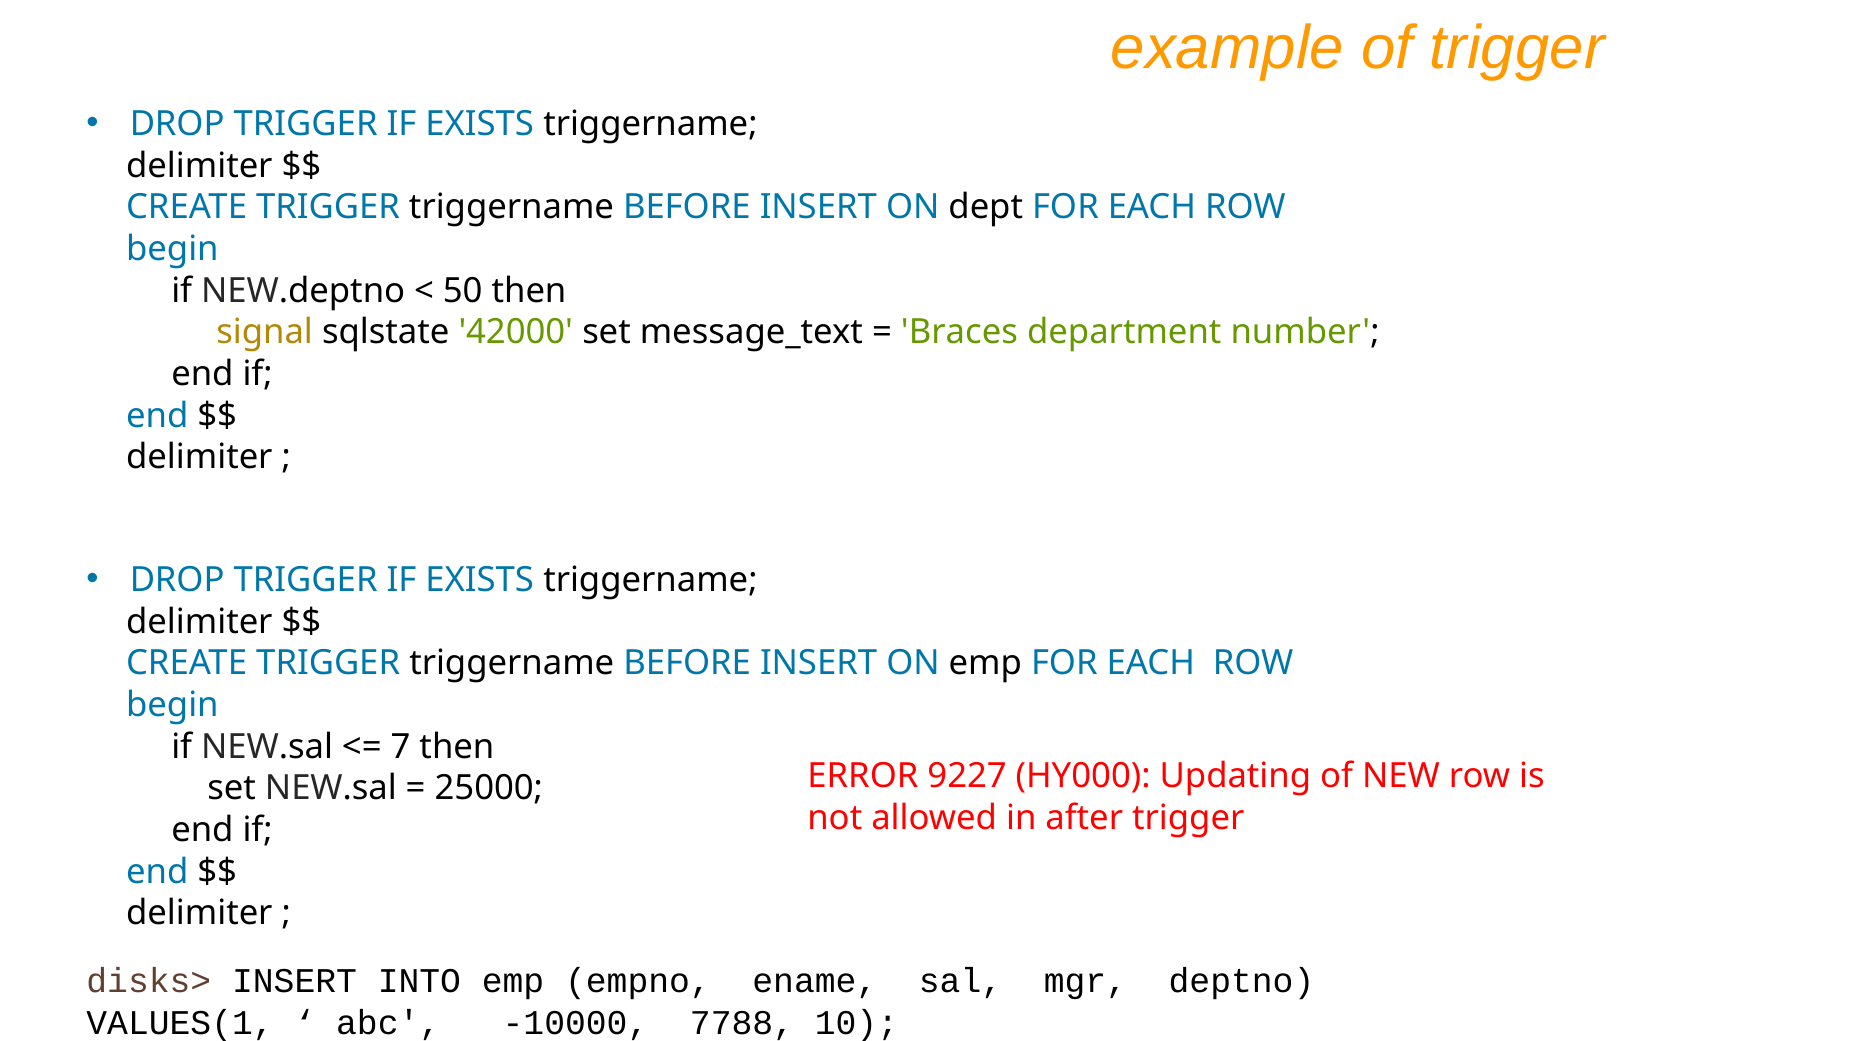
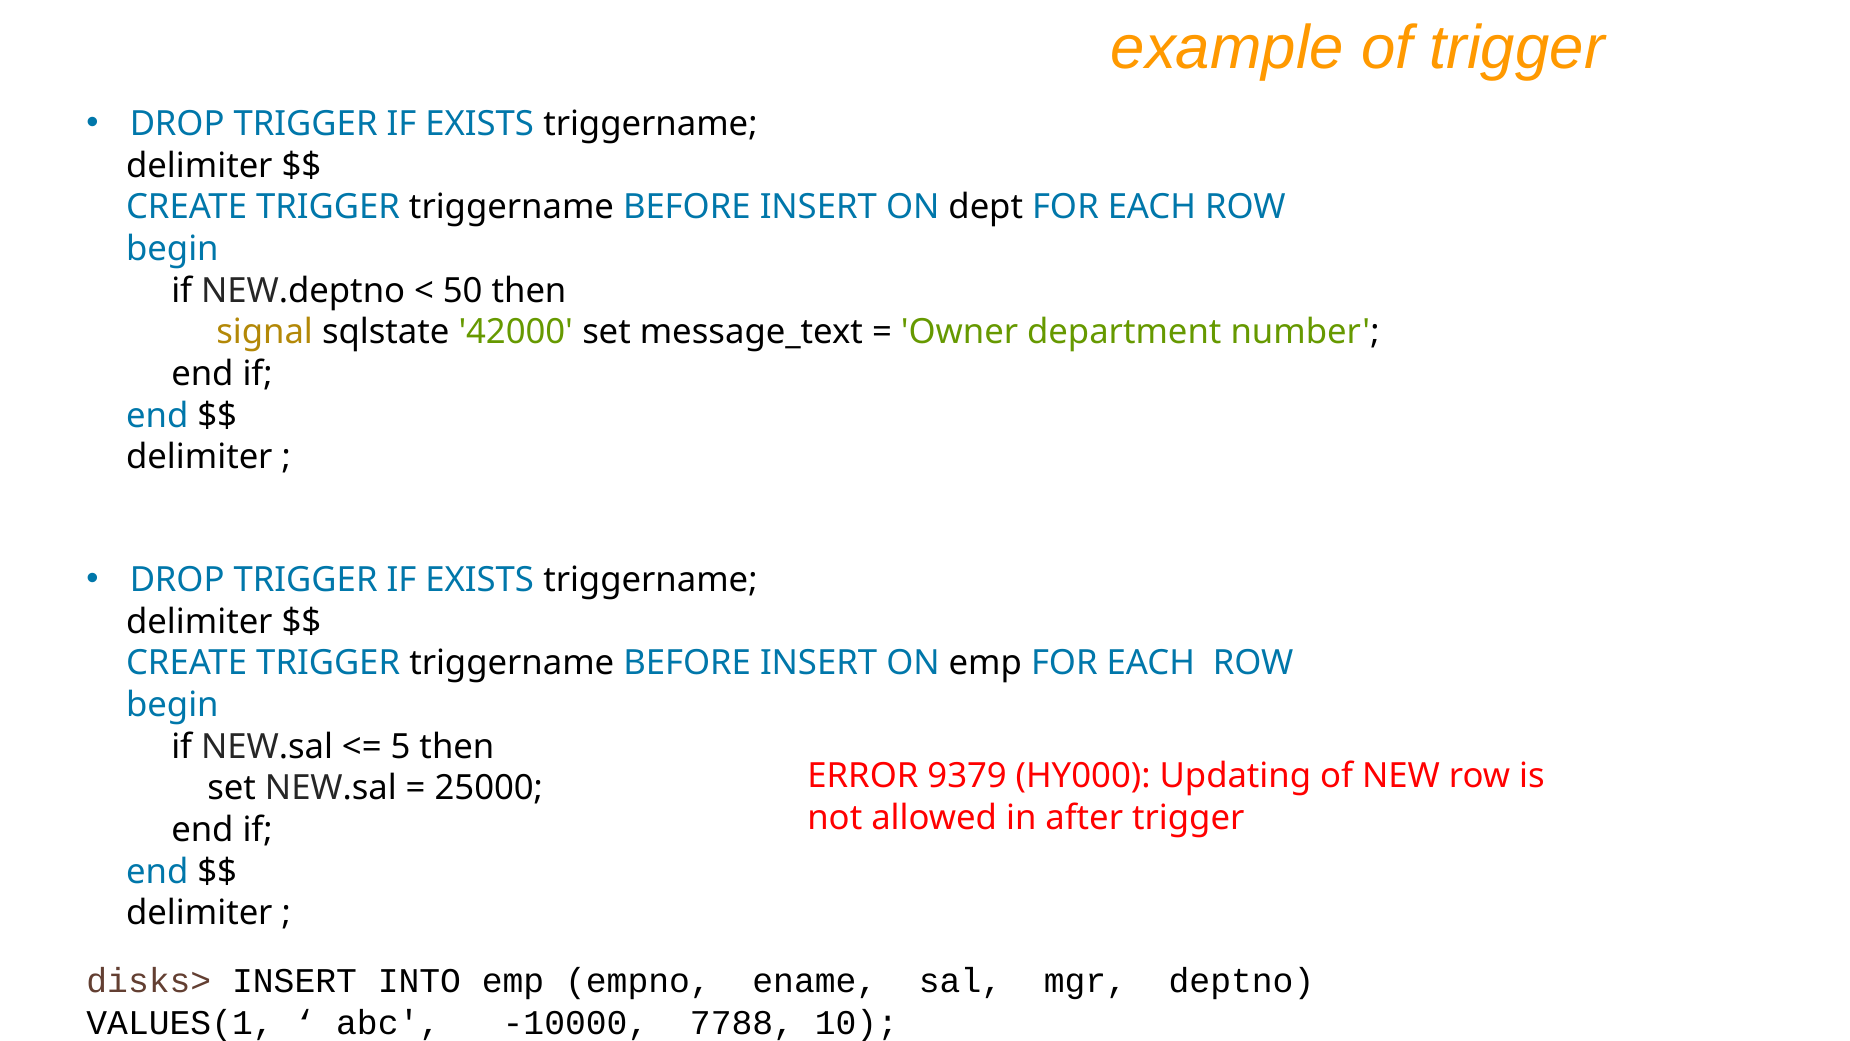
Braces: Braces -> Owner (960, 332)
7: 7 -> 5 (401, 746)
9227: 9227 -> 9379 (967, 776)
